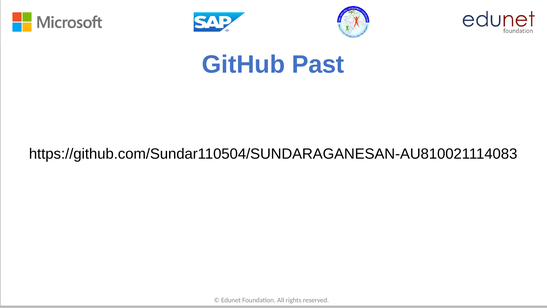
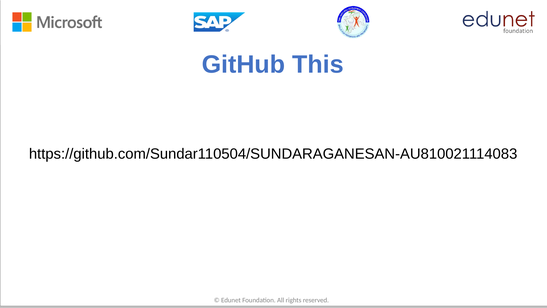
Past: Past -> This (318, 64)
